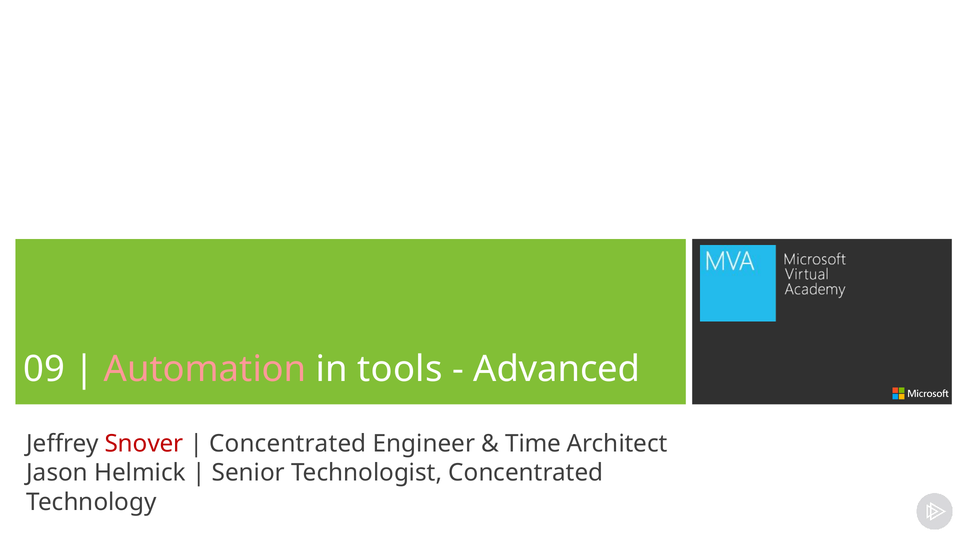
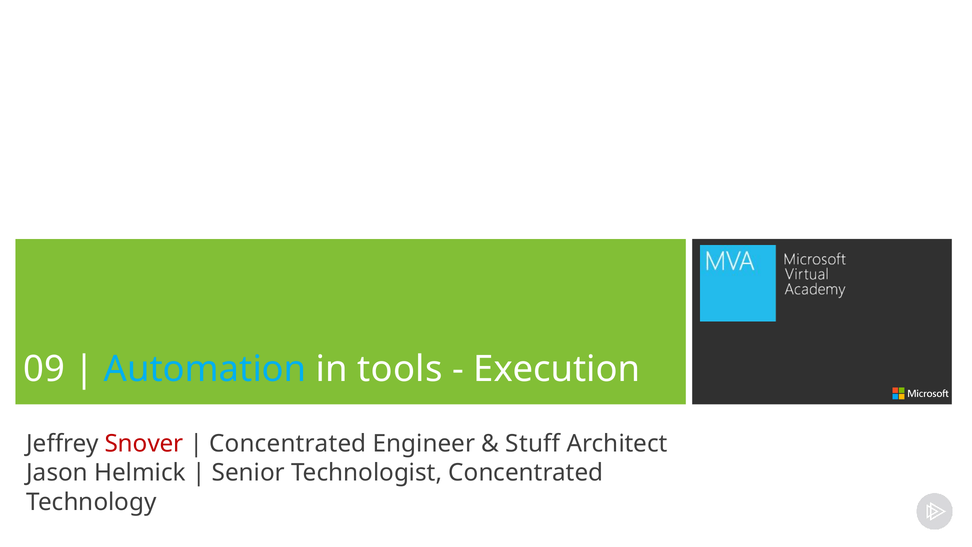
Automation colour: pink -> light blue (205, 369)
Advanced: Advanced -> Execution (557, 369)
Time: Time -> Stuff (533, 443)
